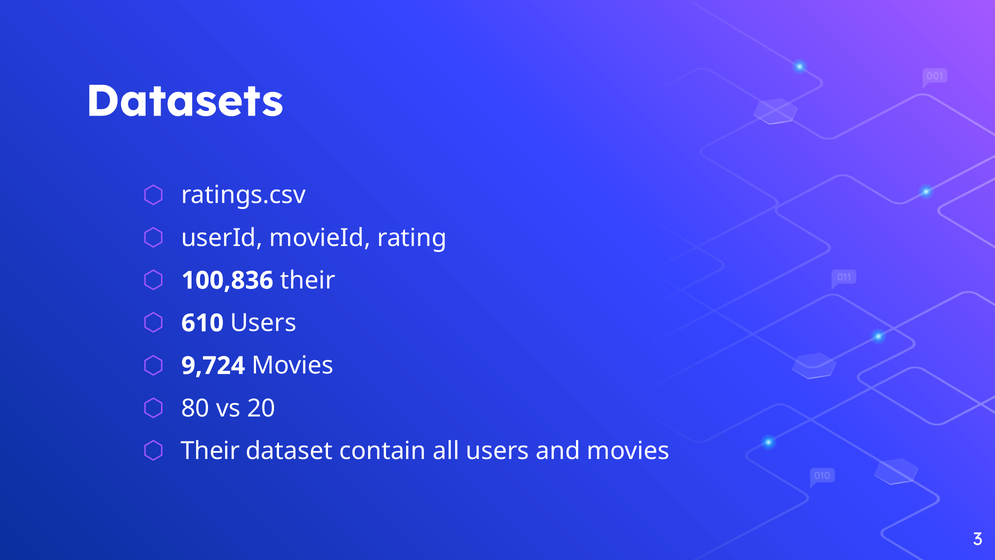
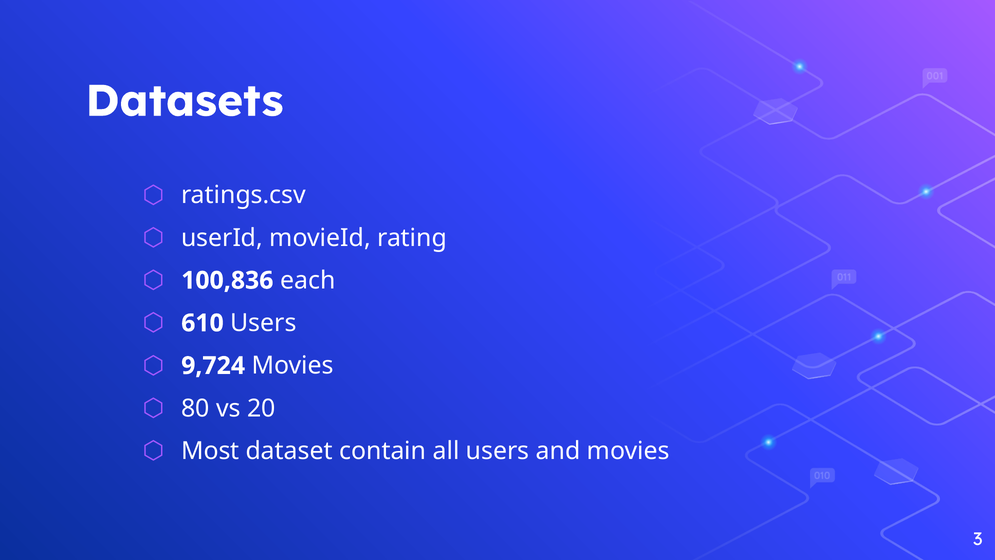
100,836 their: their -> each (308, 280)
Their: Their -> Most (210, 451)
